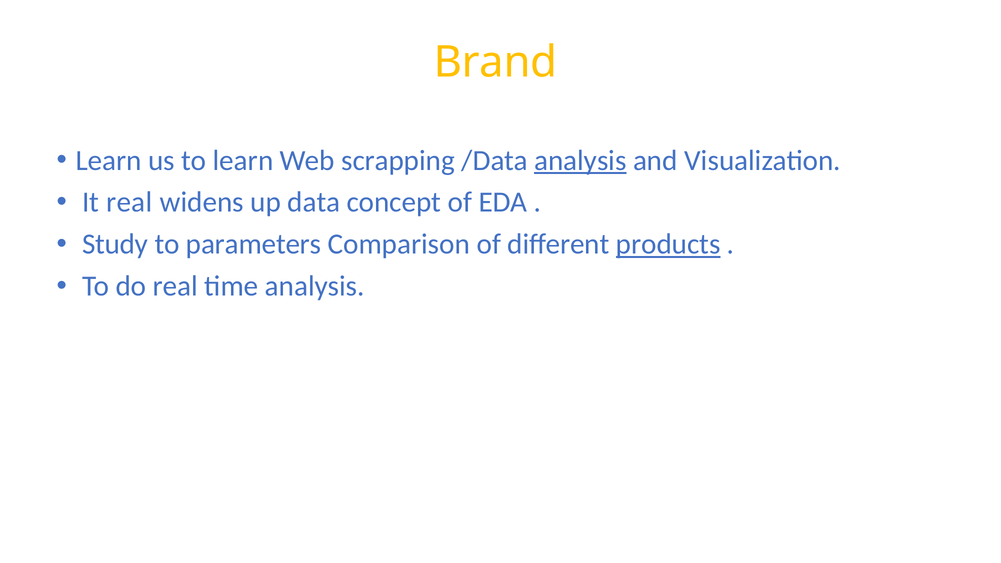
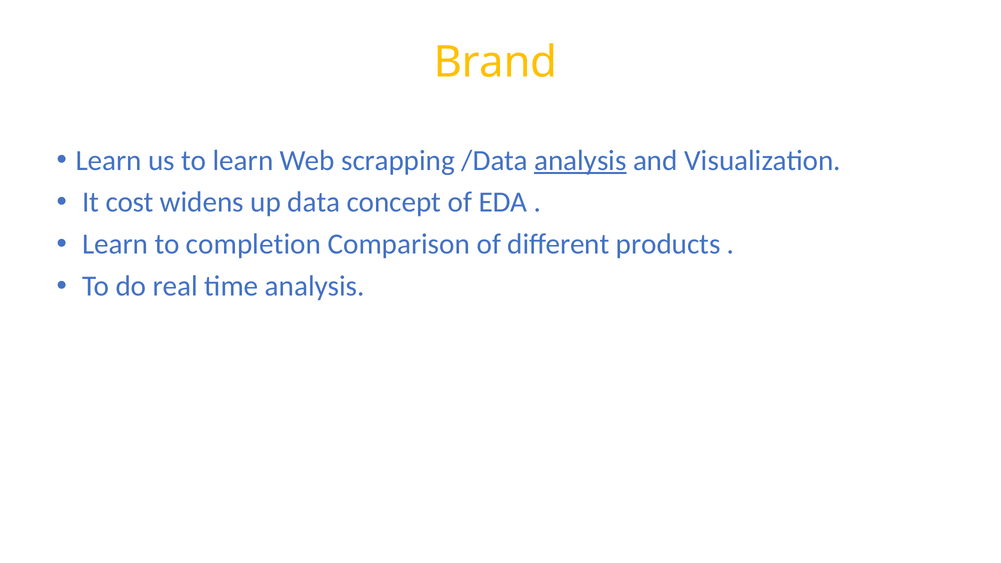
It real: real -> cost (130, 202)
Study: Study -> Learn (115, 244)
parameters: parameters -> completion (254, 244)
products underline: present -> none (668, 244)
